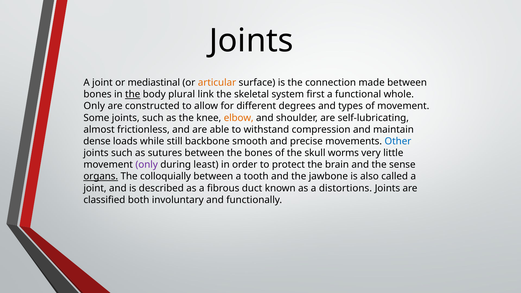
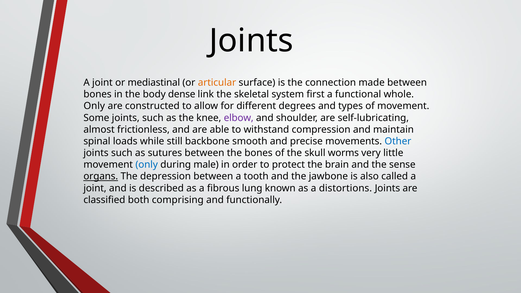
the underline: present -> none (133, 94)
plural: plural -> dense (182, 94)
elbow colour: orange -> purple (239, 118)
dense: dense -> spinal (97, 141)
only colour: purple -> blue (147, 165)
least: least -> male (206, 165)
colloquially: colloquially -> depression (166, 176)
duct: duct -> lung (252, 188)
involuntary: involuntary -> comprising (178, 200)
